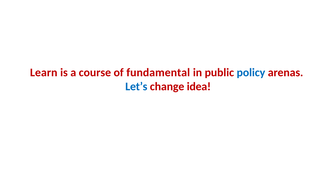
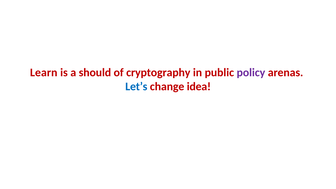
course: course -> should (95, 73)
fundamental: fundamental -> cryptography (158, 73)
policy colour: blue -> purple (251, 73)
